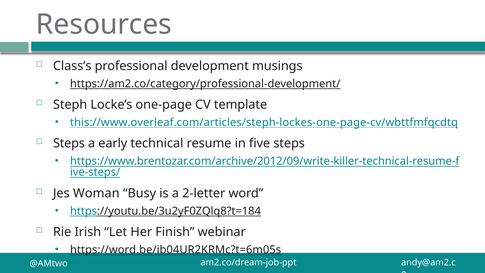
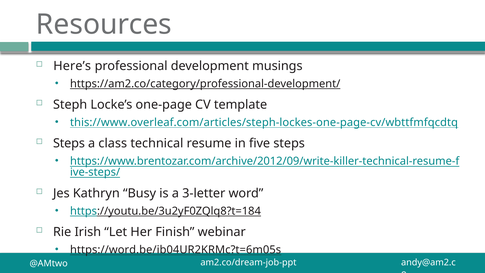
Class’s: Class’s -> Here’s (72, 66)
early: early -> class (113, 143)
Woman: Woman -> Kathryn (96, 193)
2-letter: 2-letter -> 3-letter (204, 193)
